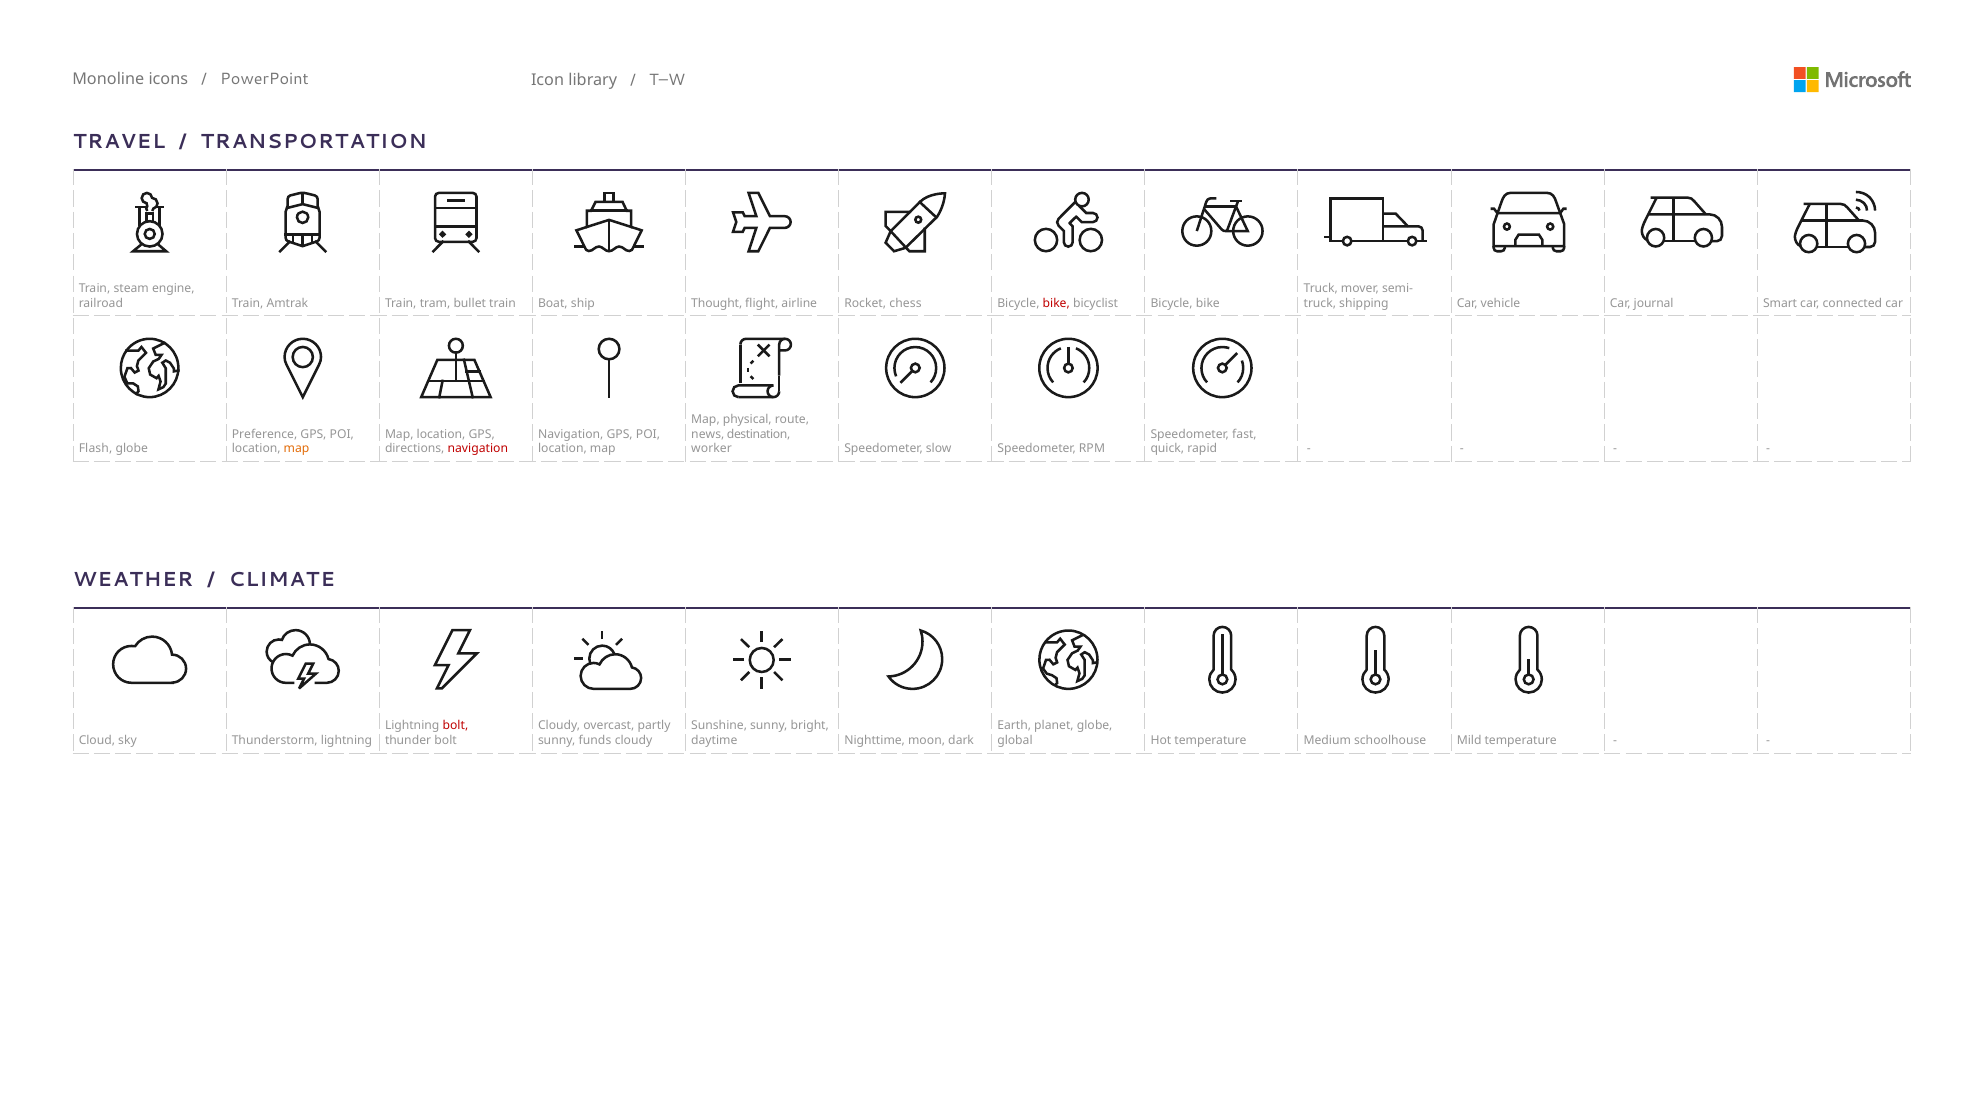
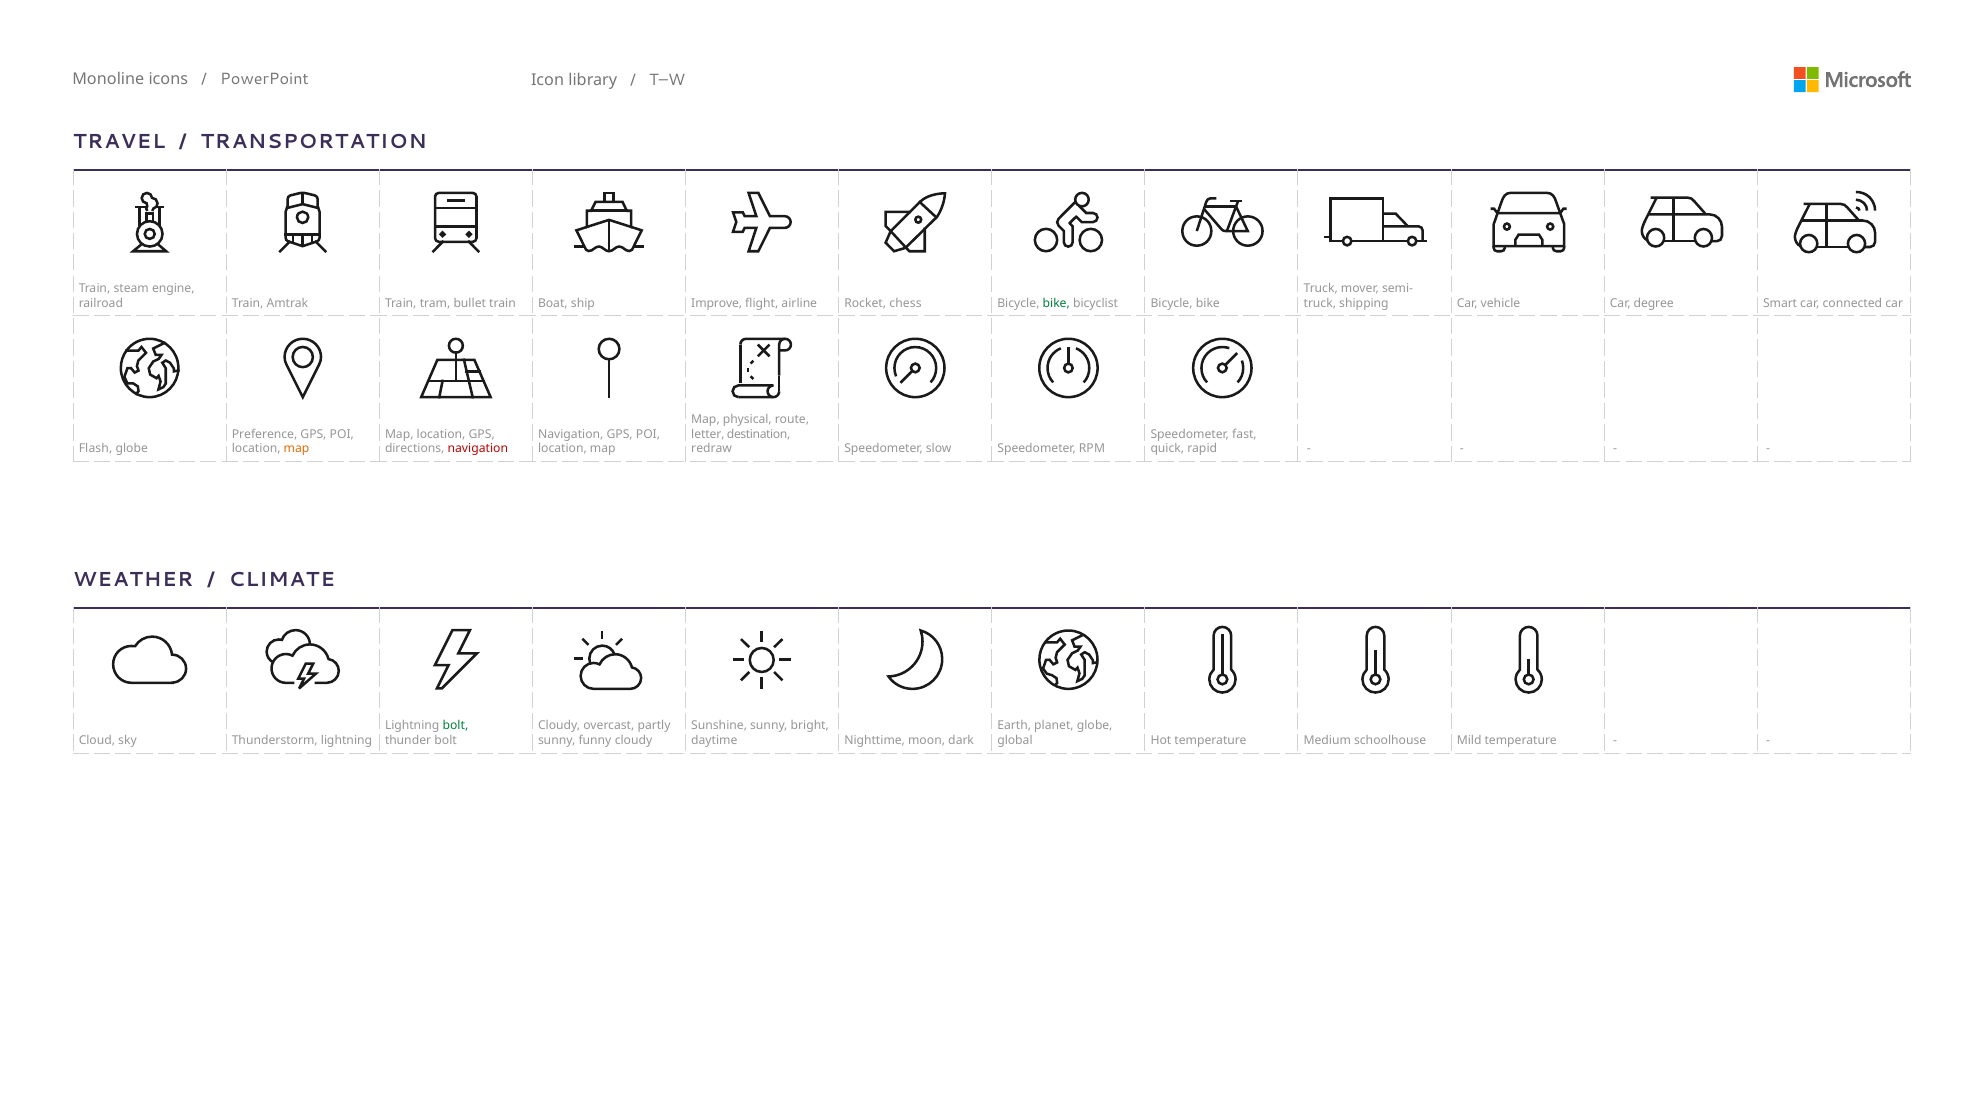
Thought: Thought -> Improve (717, 303)
bike colour: red -> green (1056, 303)
journal: journal -> degree (1654, 303)
news: news -> letter (708, 434)
worker: worker -> redraw (712, 449)
bolt colour: red -> green (455, 726)
funds: funds -> funny (595, 741)
